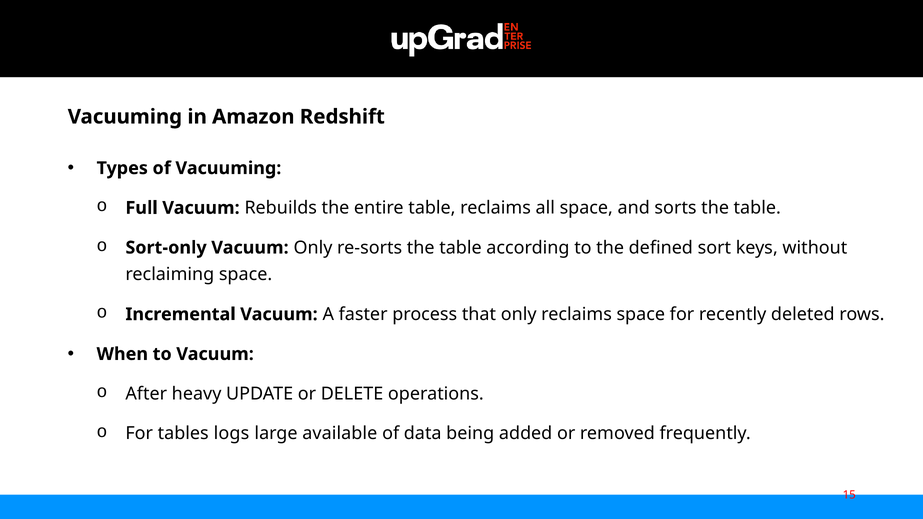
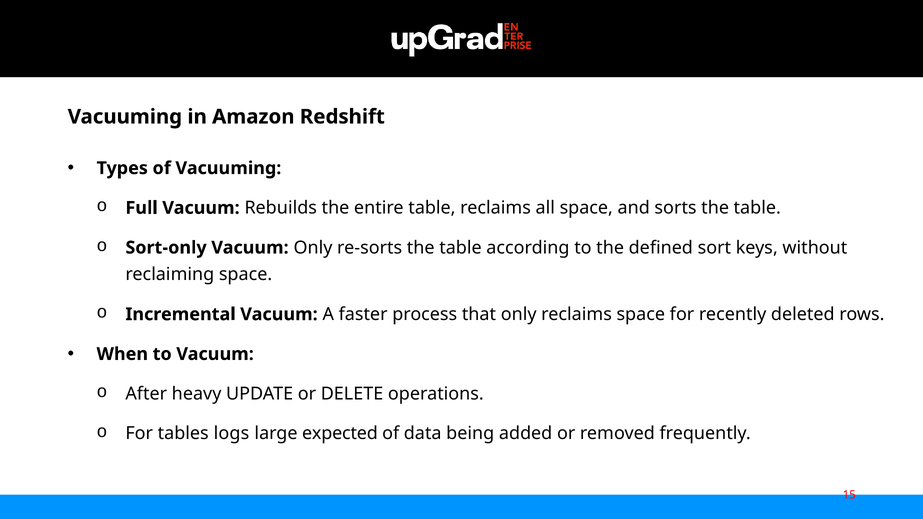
available: available -> expected (340, 434)
